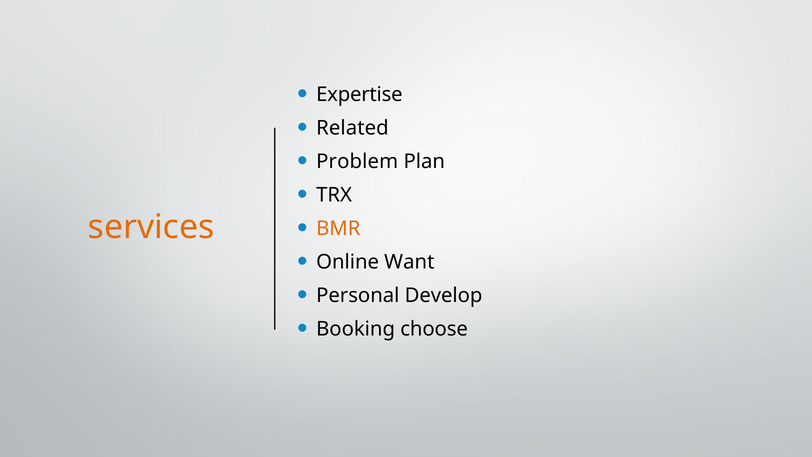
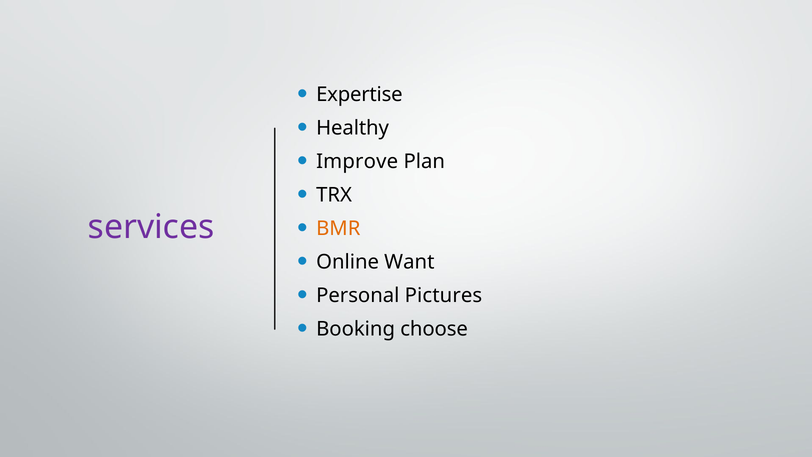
Related: Related -> Healthy (353, 128)
Problem: Problem -> Improve (357, 161)
services colour: orange -> purple (151, 227)
Develop: Develop -> Pictures (443, 295)
